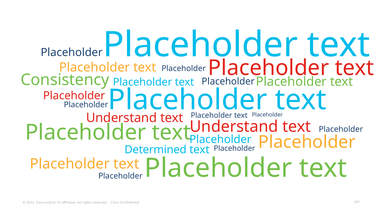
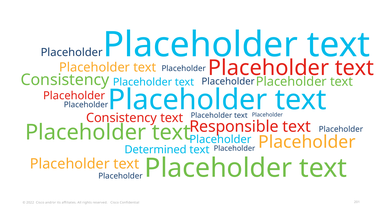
Understand: Understand -> Consistency (122, 118)
Understand: Understand -> Responsible (234, 127)
